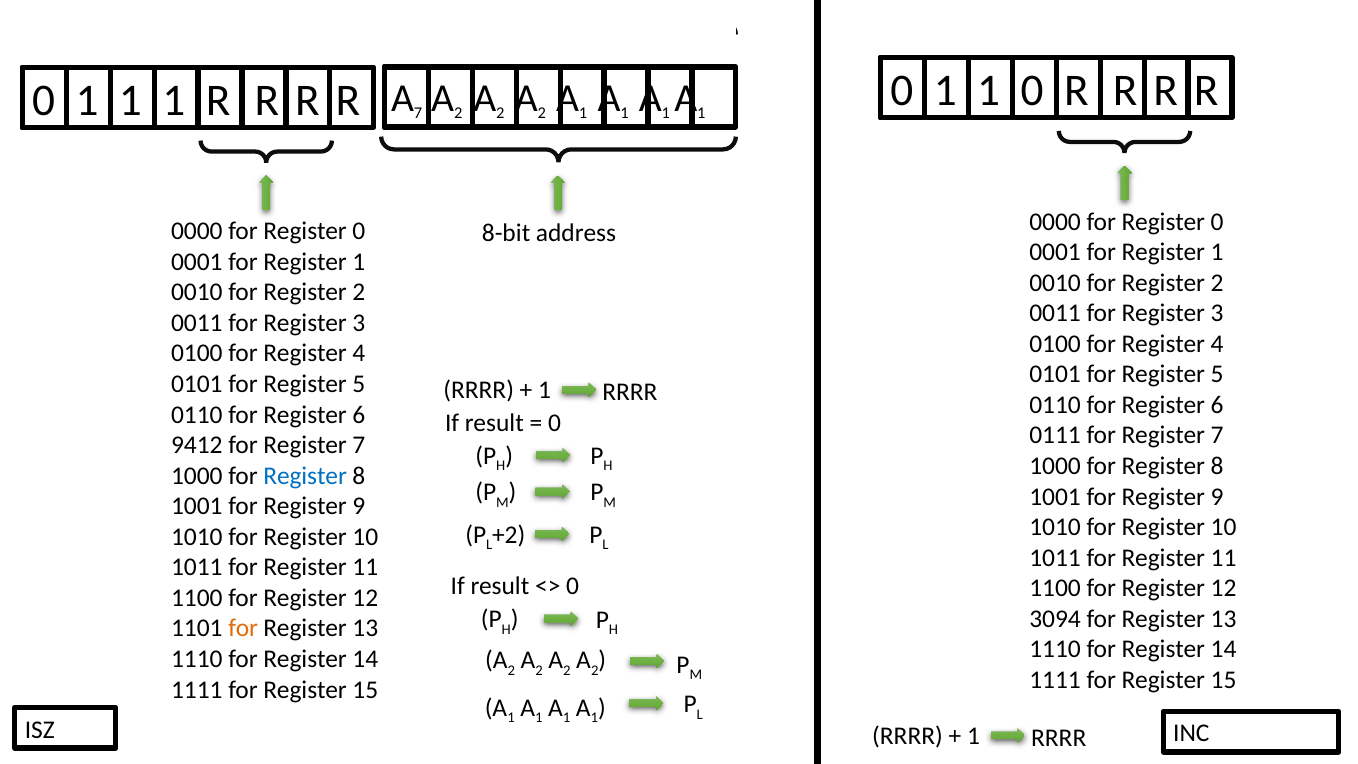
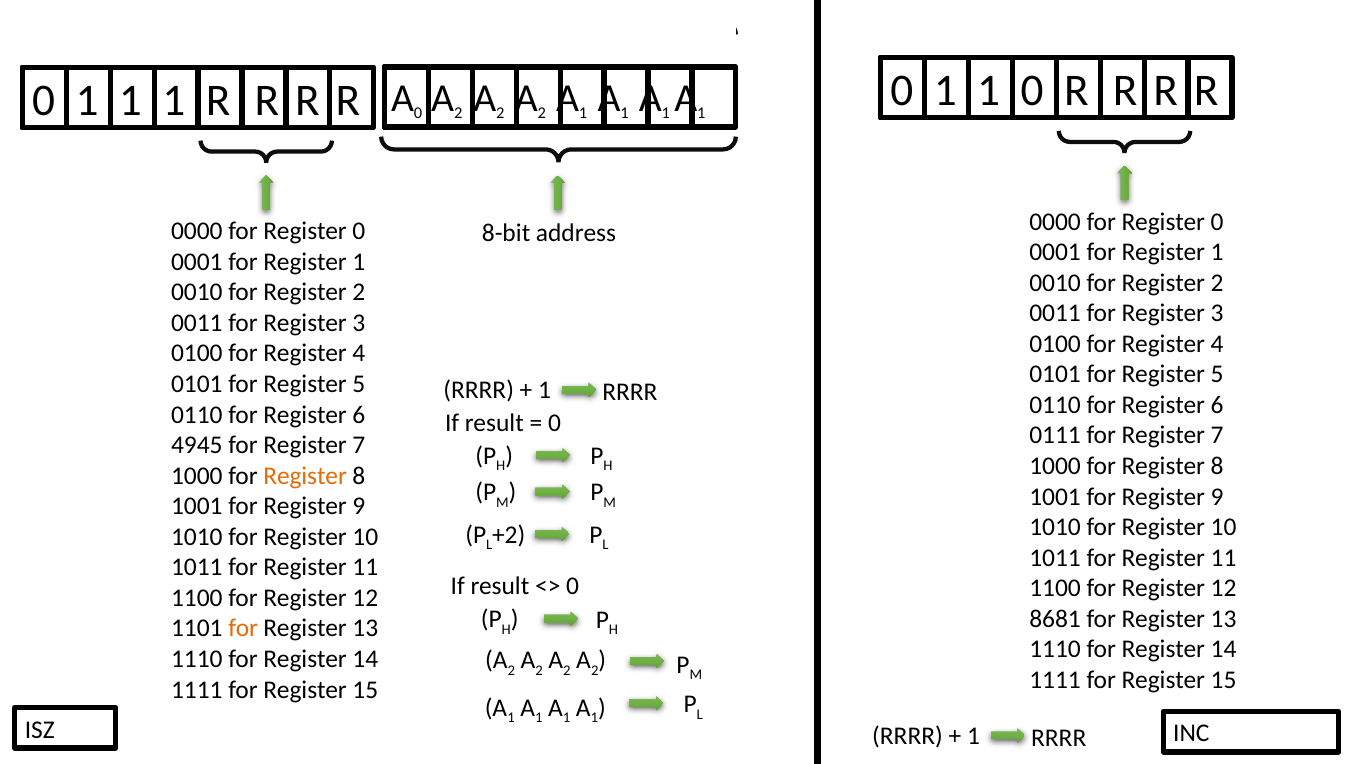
7: 7 -> 0 (418, 113)
9412: 9412 -> 4945 (197, 445)
Register colour: blue -> orange (305, 476)
3094: 3094 -> 8681 (1055, 619)
